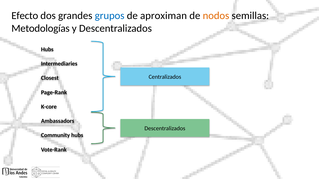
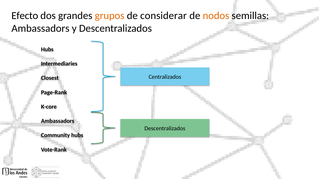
grupos colour: blue -> orange (110, 16)
aproximan: aproximan -> considerar (164, 16)
Metodologías: Metodologías -> Ambassadors (40, 28)
